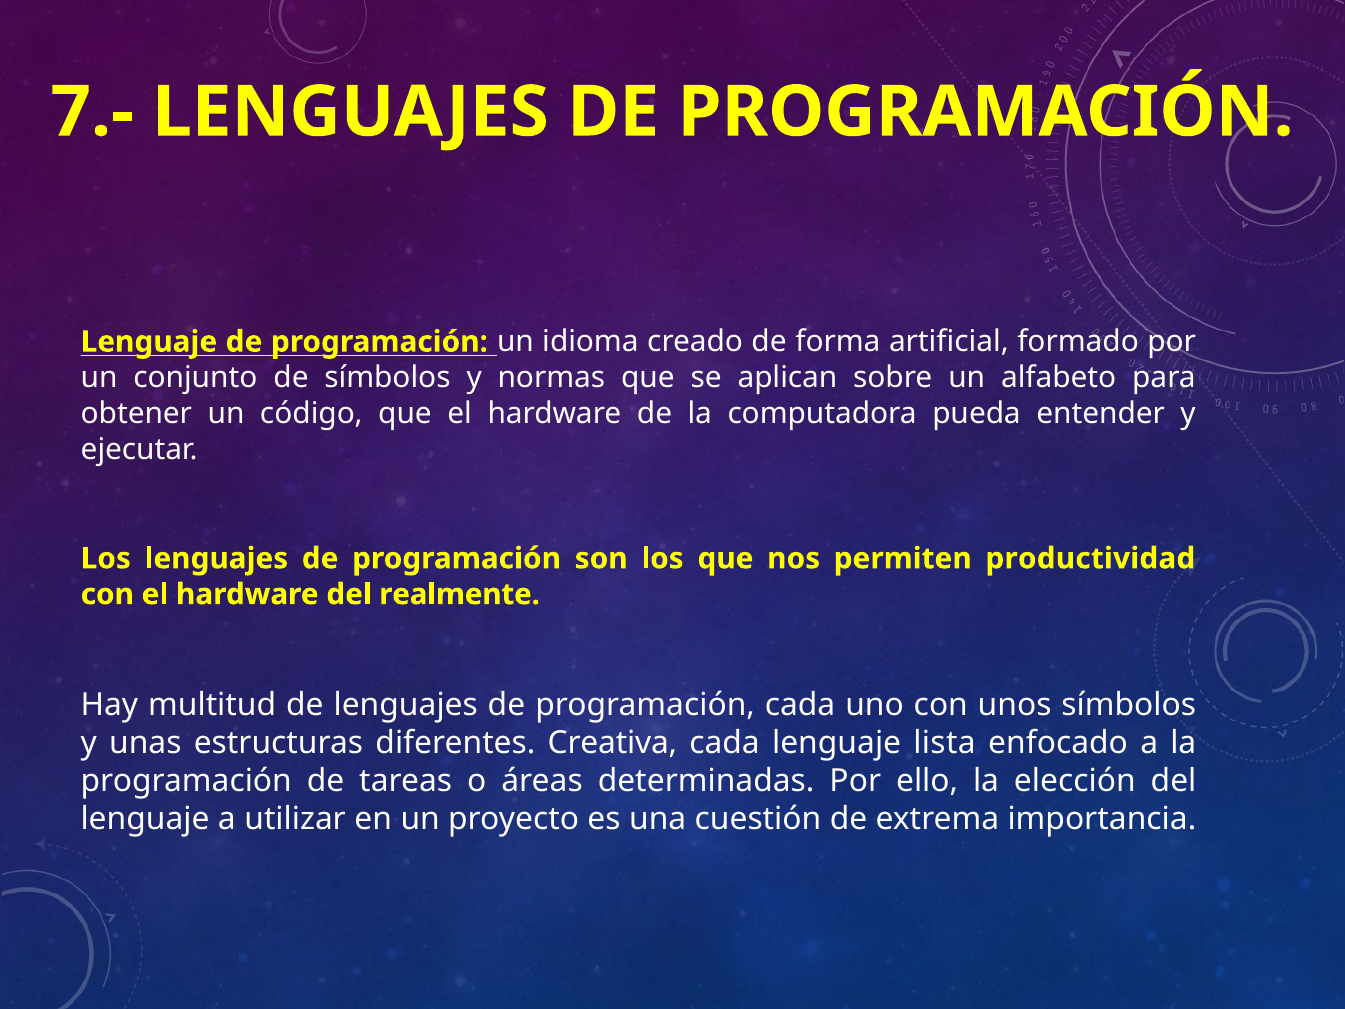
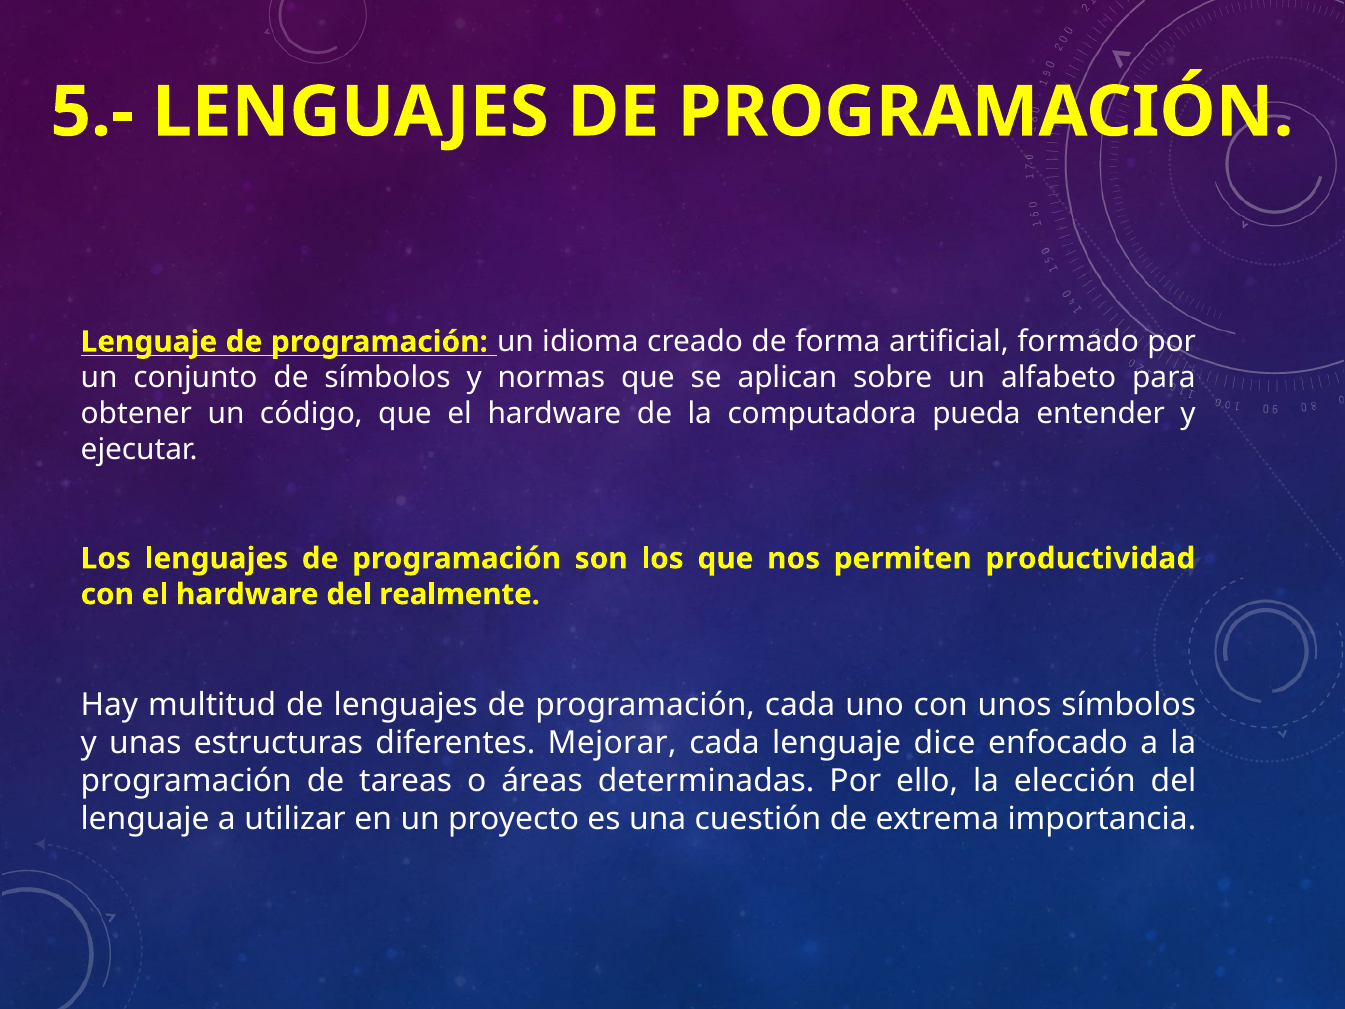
7.-: 7.- -> 5.- (92, 112)
Creativa: Creativa -> Mejorar (612, 743)
lista: lista -> dice (945, 743)
